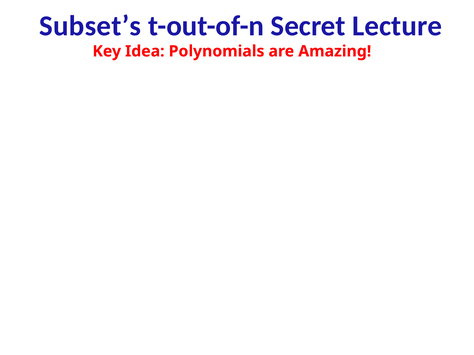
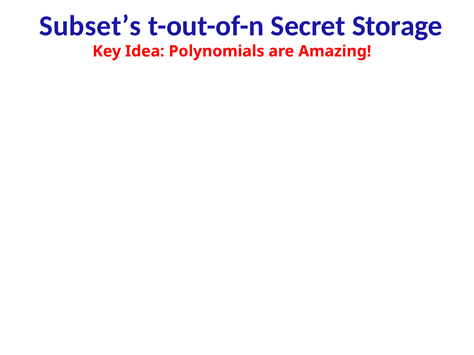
Lecture: Lecture -> Storage (397, 26)
